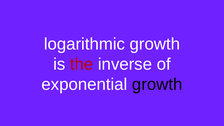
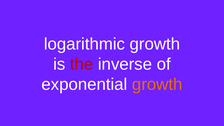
growth colour: black -> orange (157, 84)
